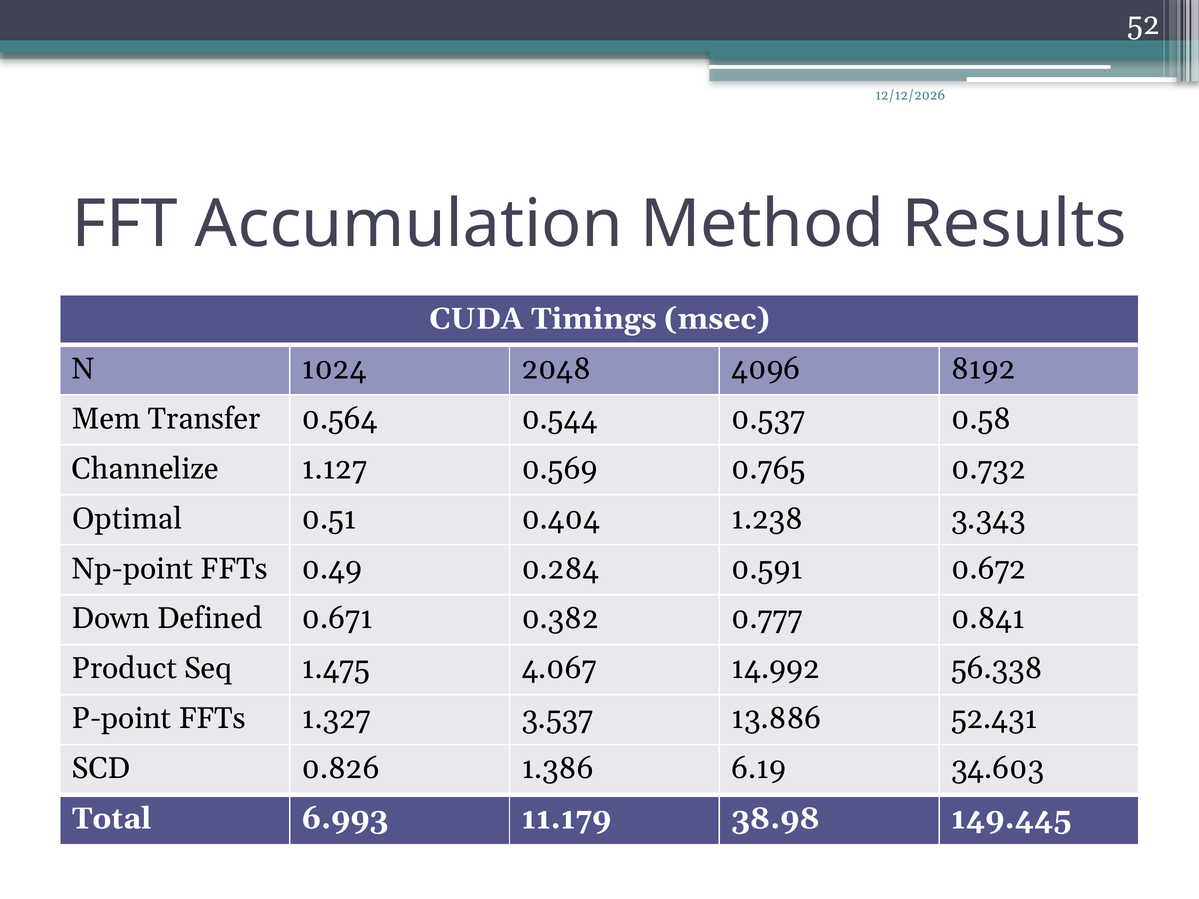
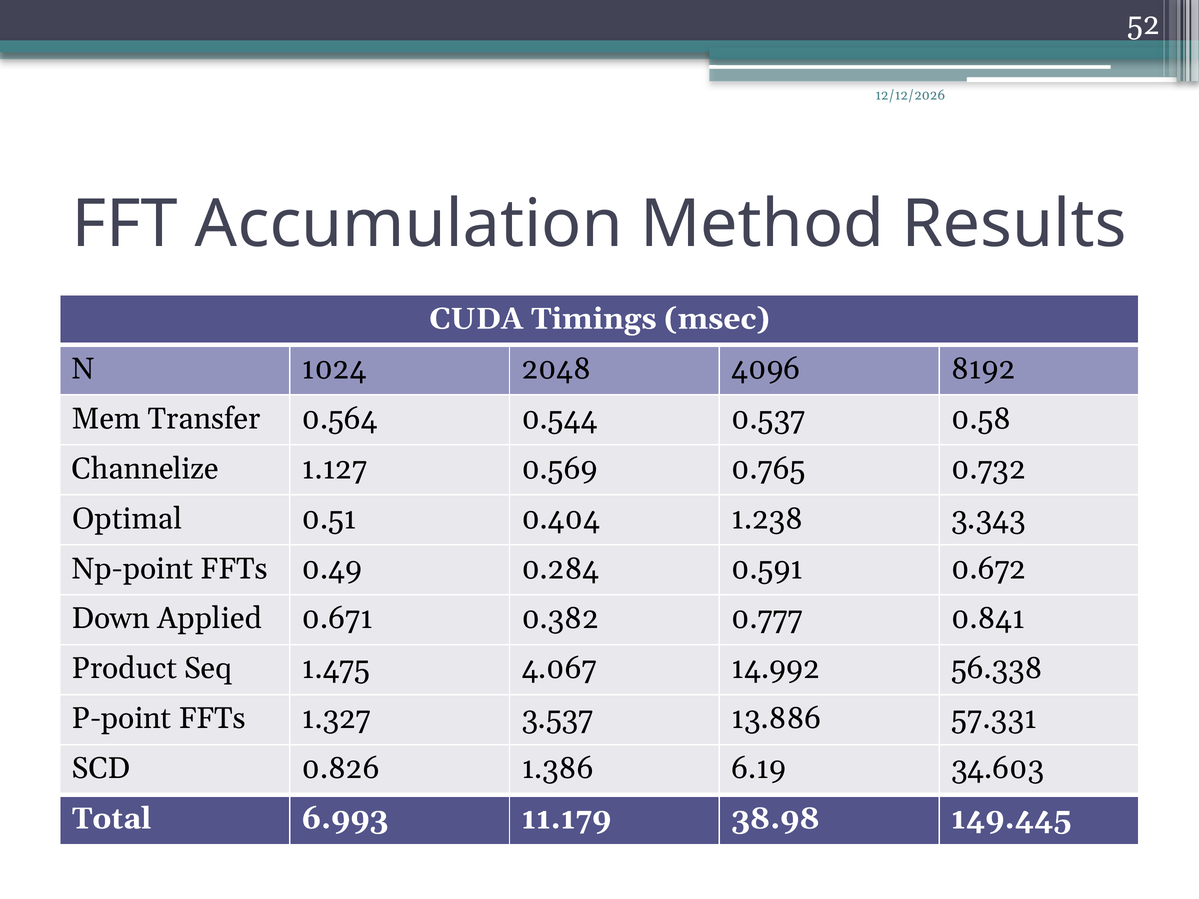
Defined: Defined -> Applied (210, 619)
52.431: 52.431 -> 57.331 (994, 719)
